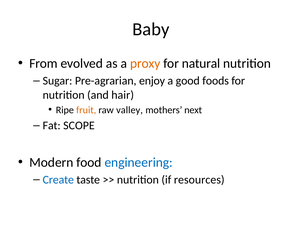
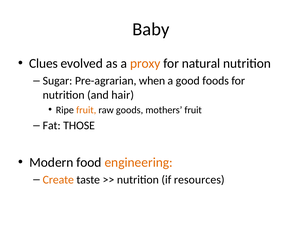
From: From -> Clues (44, 63)
enjoy: enjoy -> when (152, 81)
valley: valley -> goods (130, 110)
mothers next: next -> fruit (193, 110)
SCOPE: SCOPE -> THOSE (79, 125)
engineering colour: blue -> orange (139, 162)
Create colour: blue -> orange (58, 179)
